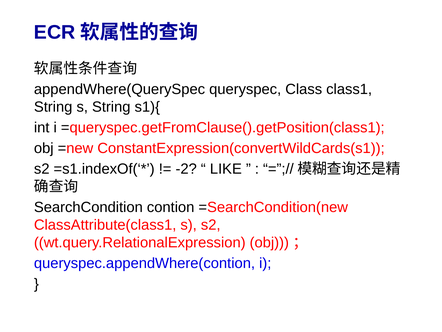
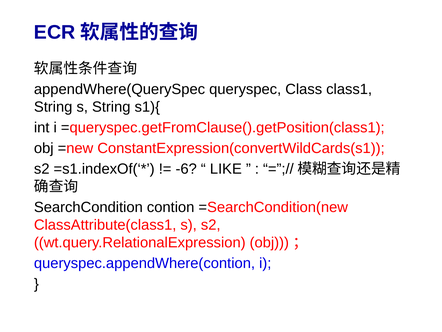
-2: -2 -> -6 (186, 169)
